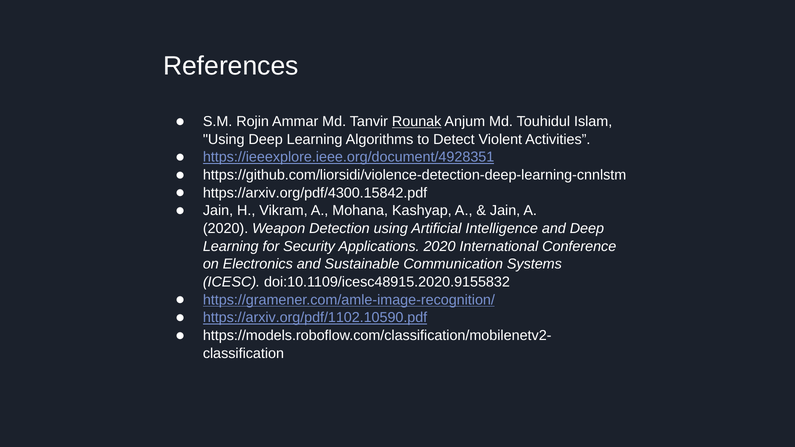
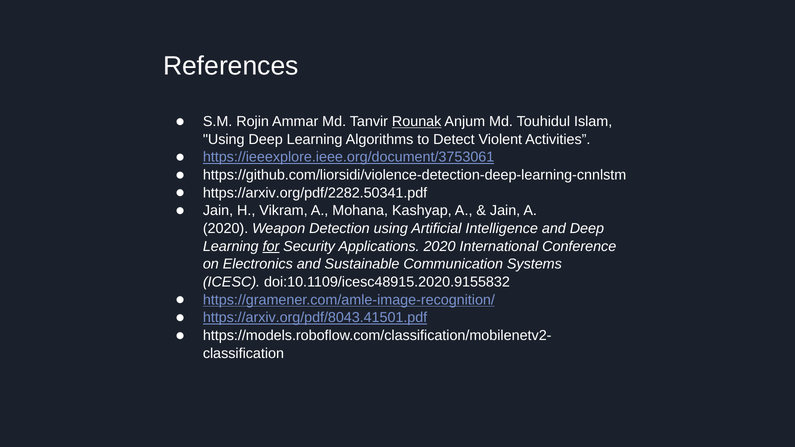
https://ieeexplore.ieee.org/document/4928351: https://ieeexplore.ieee.org/document/4928351 -> https://ieeexplore.ieee.org/document/3753061 (349, 157)
https://arxiv.org/pdf/4300.15842.pdf: https://arxiv.org/pdf/4300.15842.pdf -> https://arxiv.org/pdf/2282.50341.pdf (315, 193)
for underline: none -> present (271, 246)
https://arxiv.org/pdf/1102.10590.pdf: https://arxiv.org/pdf/1102.10590.pdf -> https://arxiv.org/pdf/8043.41501.pdf (315, 318)
